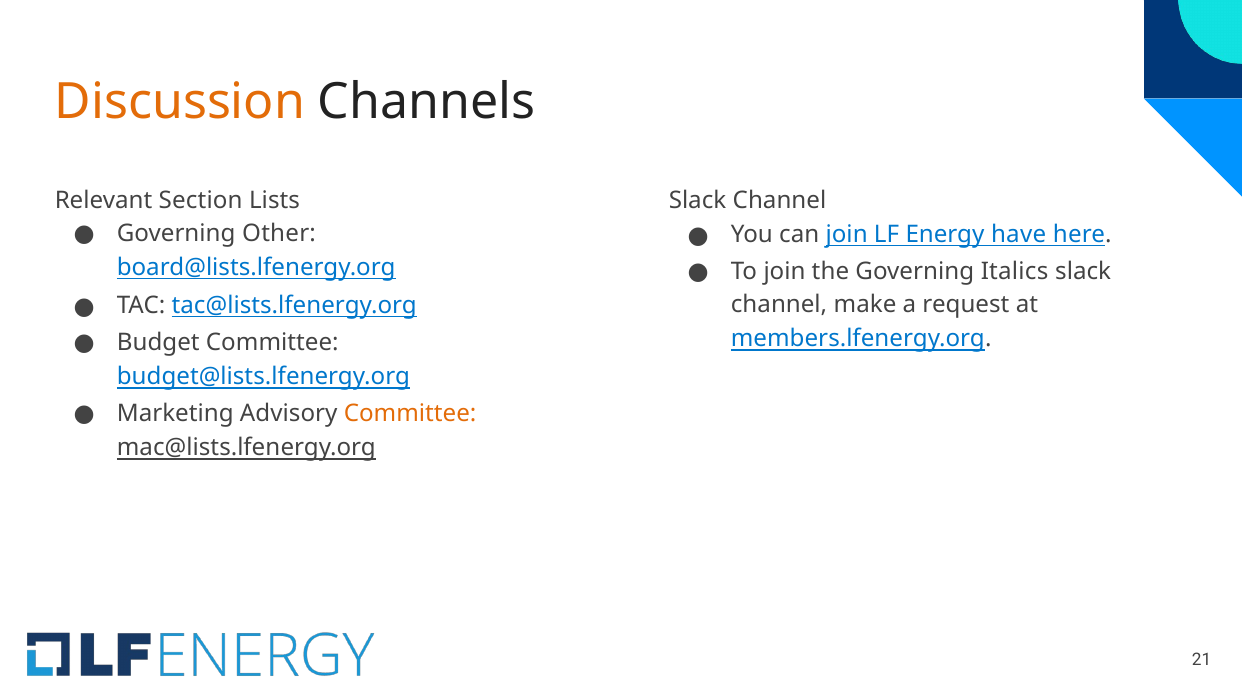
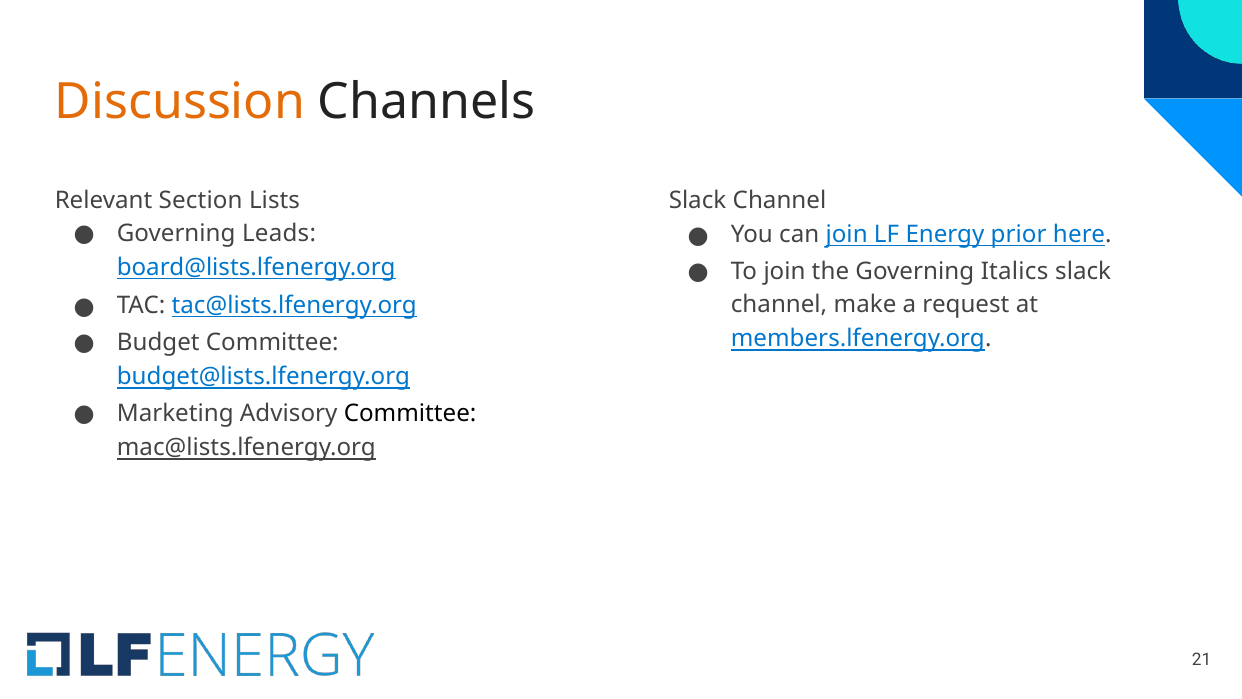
Other: Other -> Leads (279, 233)
have: have -> prior (1019, 234)
Committee colour: orange -> black (410, 414)
